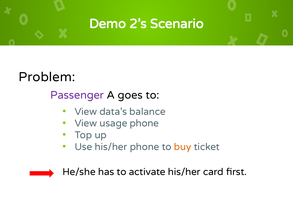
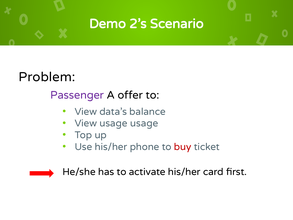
goes: goes -> offer (130, 95)
usage phone: phone -> usage (144, 123)
buy colour: orange -> red (183, 147)
